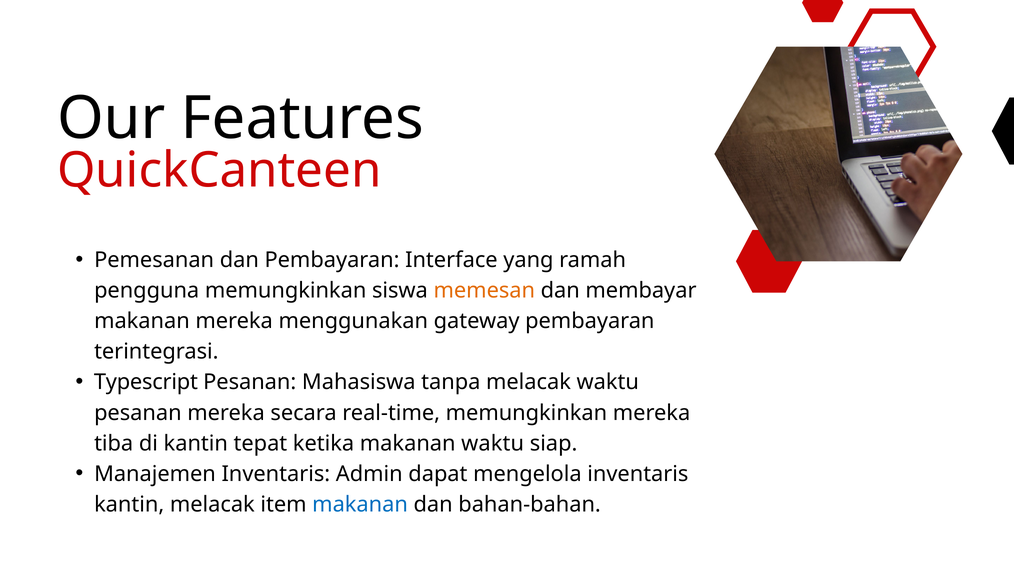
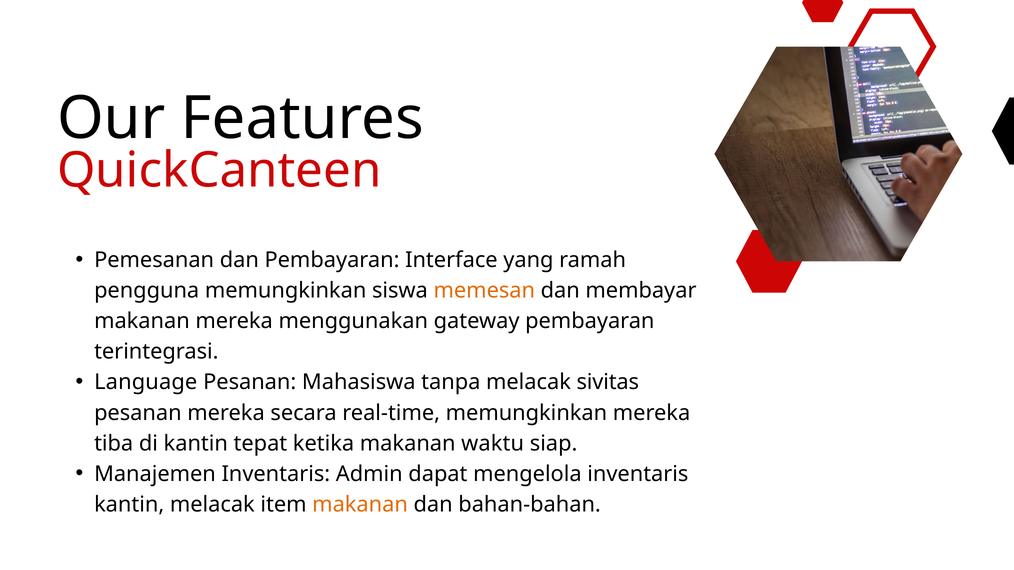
Typescript: Typescript -> Language (146, 383)
melacak waktu: waktu -> sivitas (608, 383)
makanan colour: blue -> orange (360, 505)
